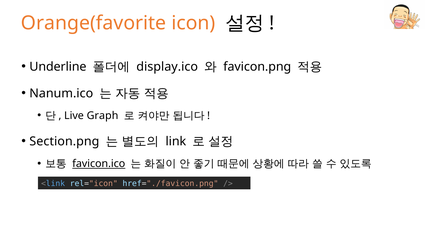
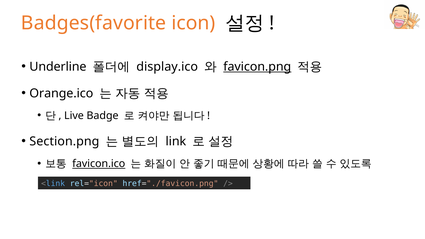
Orange(favorite: Orange(favorite -> Badges(favorite (94, 23)
favicon.png underline: none -> present (257, 67)
Nanum.ico: Nanum.ico -> Orange.ico (61, 94)
Graph: Graph -> Badge (103, 116)
